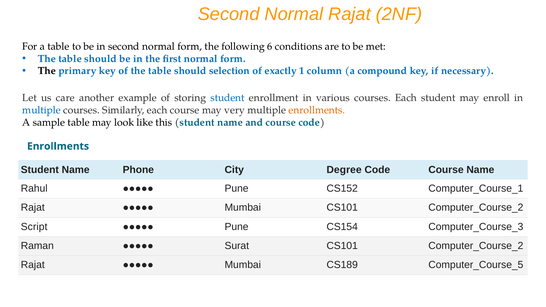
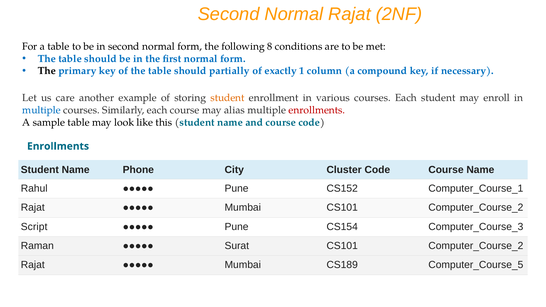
6: 6 -> 8 (270, 46)
selection: selection -> partially (229, 71)
student colour: blue -> orange (227, 98)
very: very -> alias (234, 110)
enrollments colour: orange -> red (317, 110)
Degree: Degree -> Cluster (344, 170)
